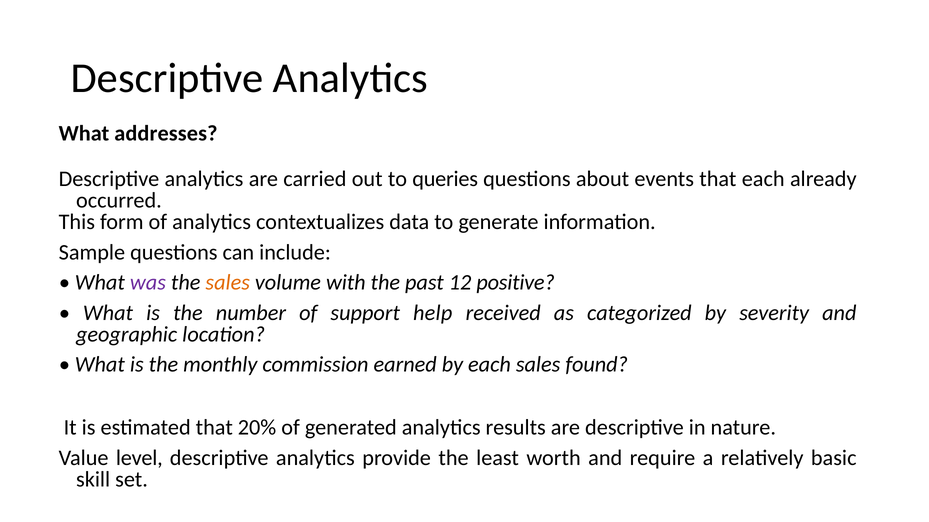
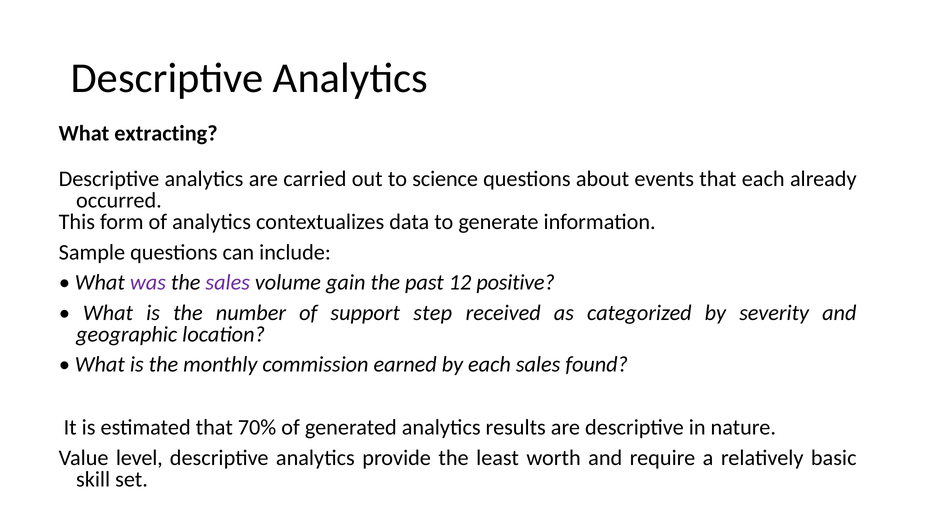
addresses: addresses -> extracting (166, 133)
queries: queries -> science (445, 179)
sales colour: orange -> purple (228, 283)
with: with -> gain (346, 283)
help: help -> step (433, 313)
20%: 20% -> 70% (257, 428)
